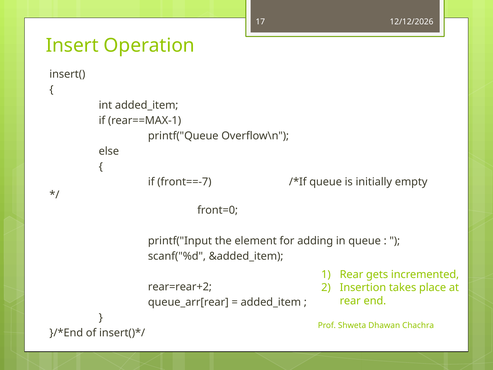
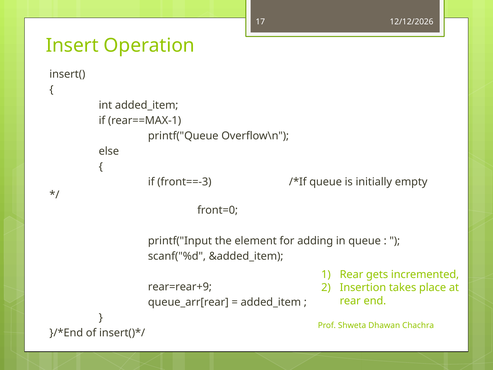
front==-7: front==-7 -> front==-3 (184, 182)
rear=rear+2: rear=rear+2 -> rear=rear+9 (180, 287)
